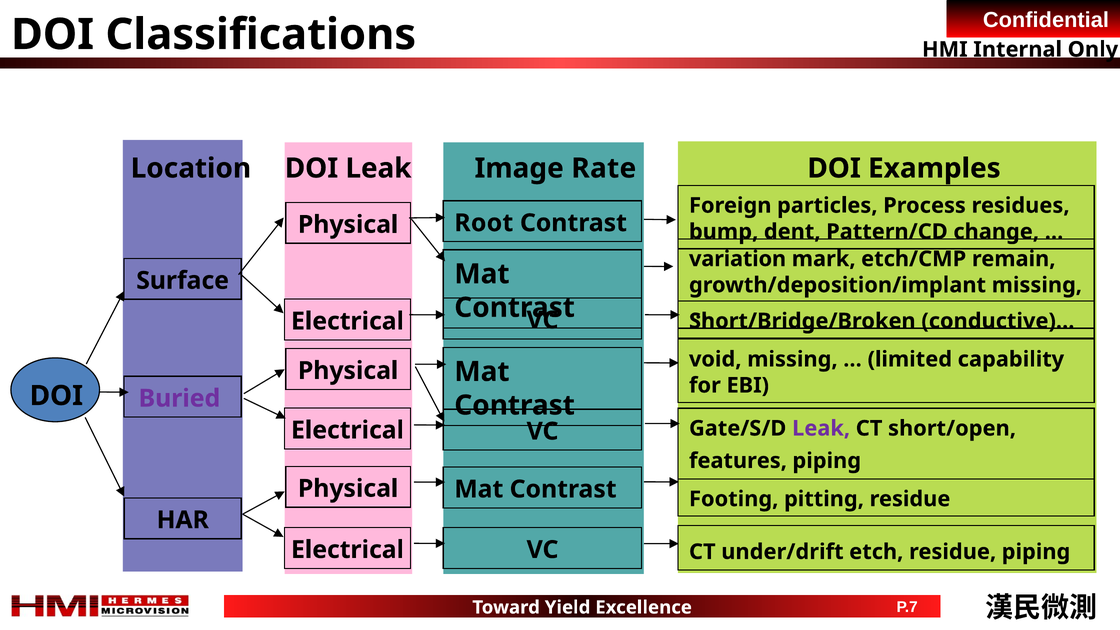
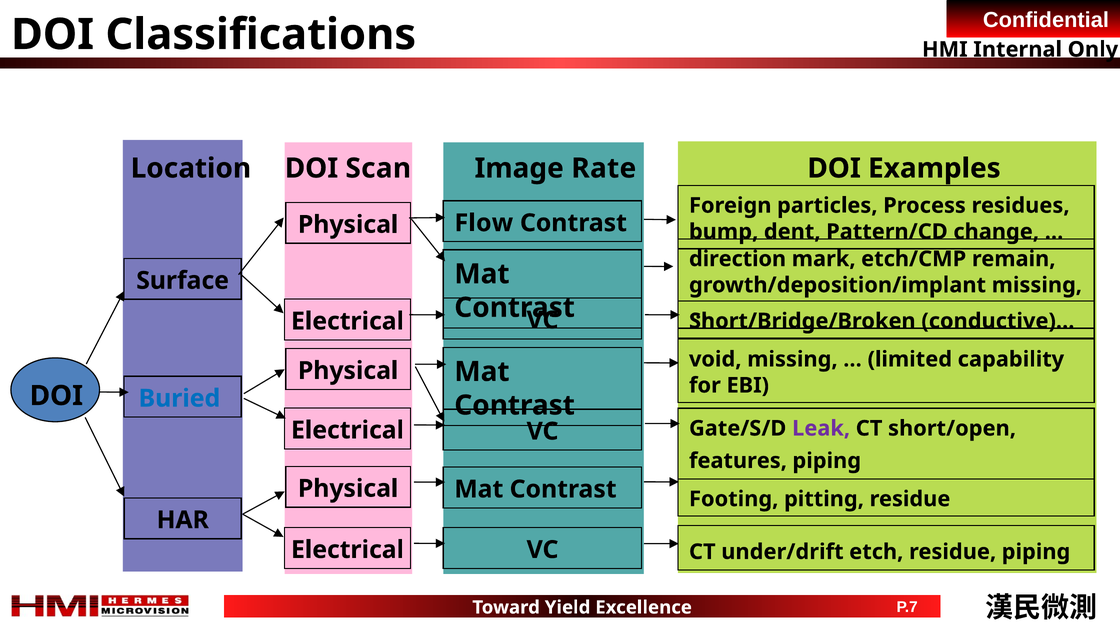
DOI Leak: Leak -> Scan (378, 168)
Root: Root -> Flow (484, 223)
variation: variation -> direction (738, 259)
Buried colour: purple -> blue (179, 398)
